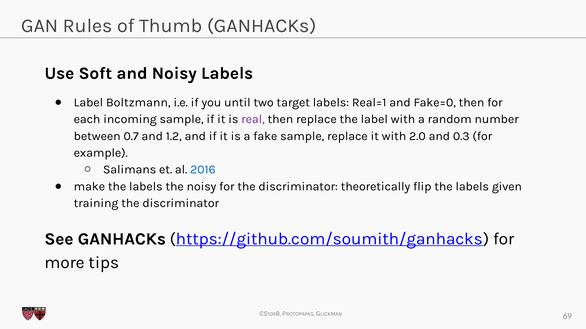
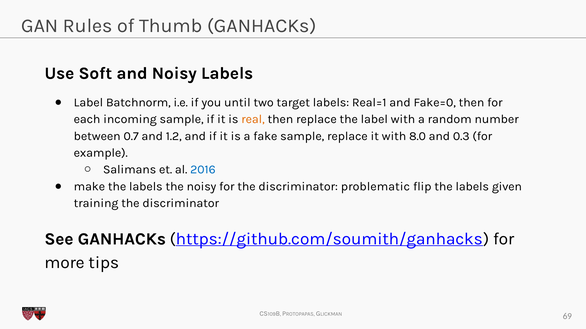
Boltzmann: Boltzmann -> Batchnorm (138, 103)
real colour: purple -> orange (253, 119)
2.0: 2.0 -> 8.0 (417, 136)
theoretically: theoretically -> problematic (375, 187)
